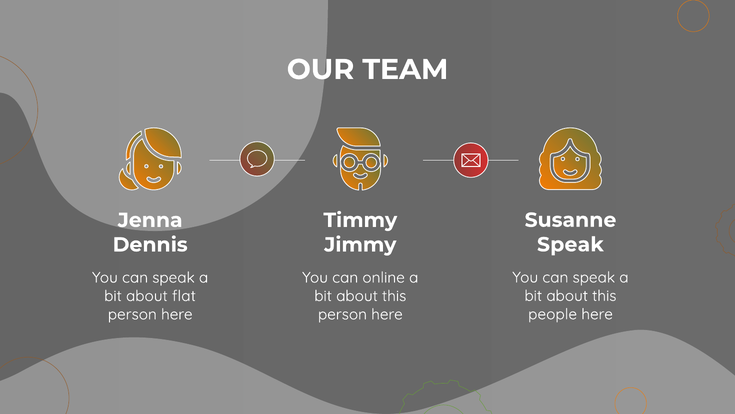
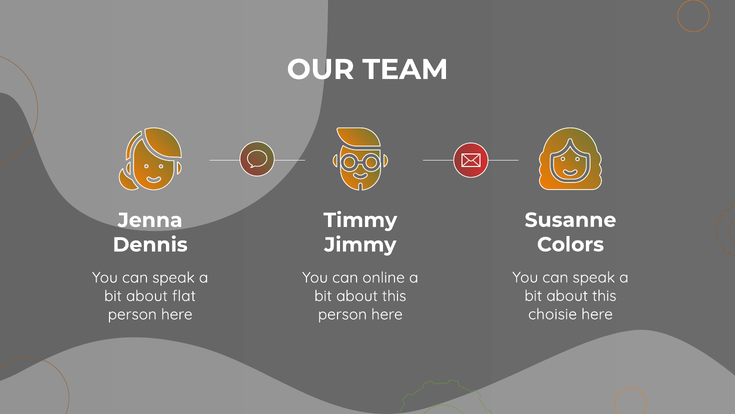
Speak: Speak -> Colors (571, 244)
people: people -> choisie (553, 314)
